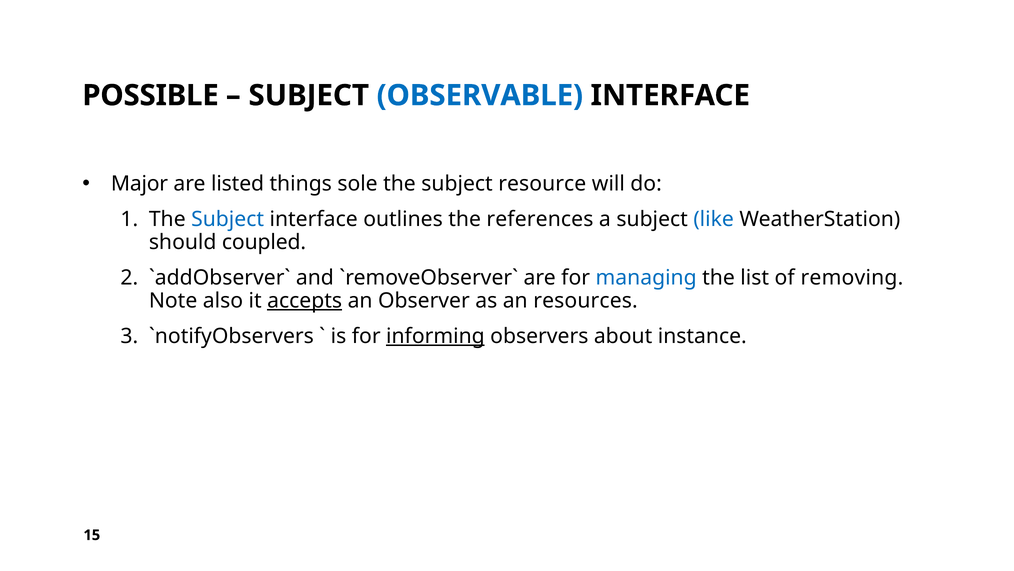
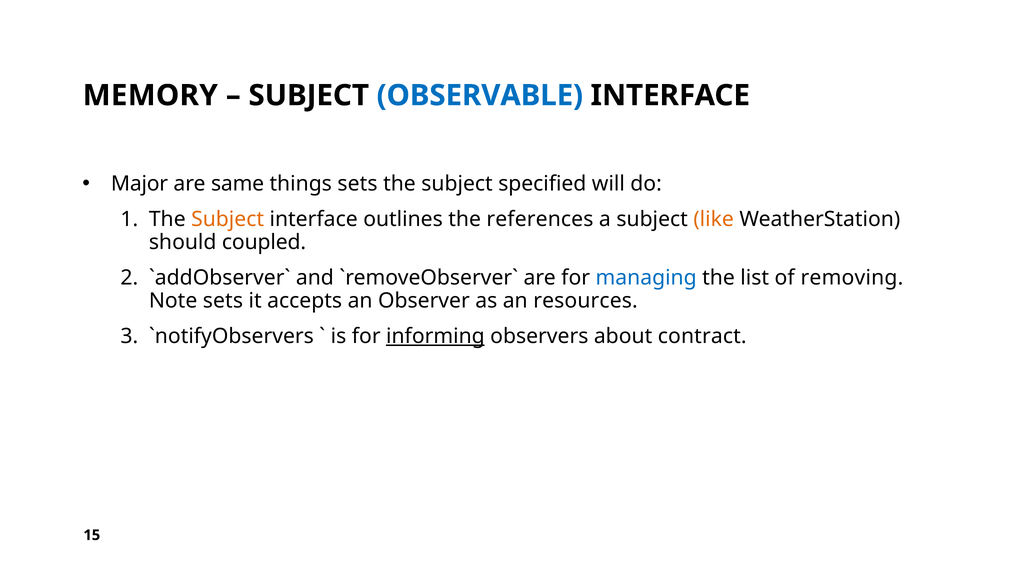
POSSIBLE: POSSIBLE -> MEMORY (150, 95)
listed: listed -> same (238, 184)
things sole: sole -> sets (357, 184)
resource: resource -> specified (542, 184)
Subject colour: blue -> orange (228, 219)
like colour: blue -> orange (714, 219)
Note also: also -> sets (223, 300)
accepts underline: present -> none (305, 300)
instance: instance -> contract (702, 336)
